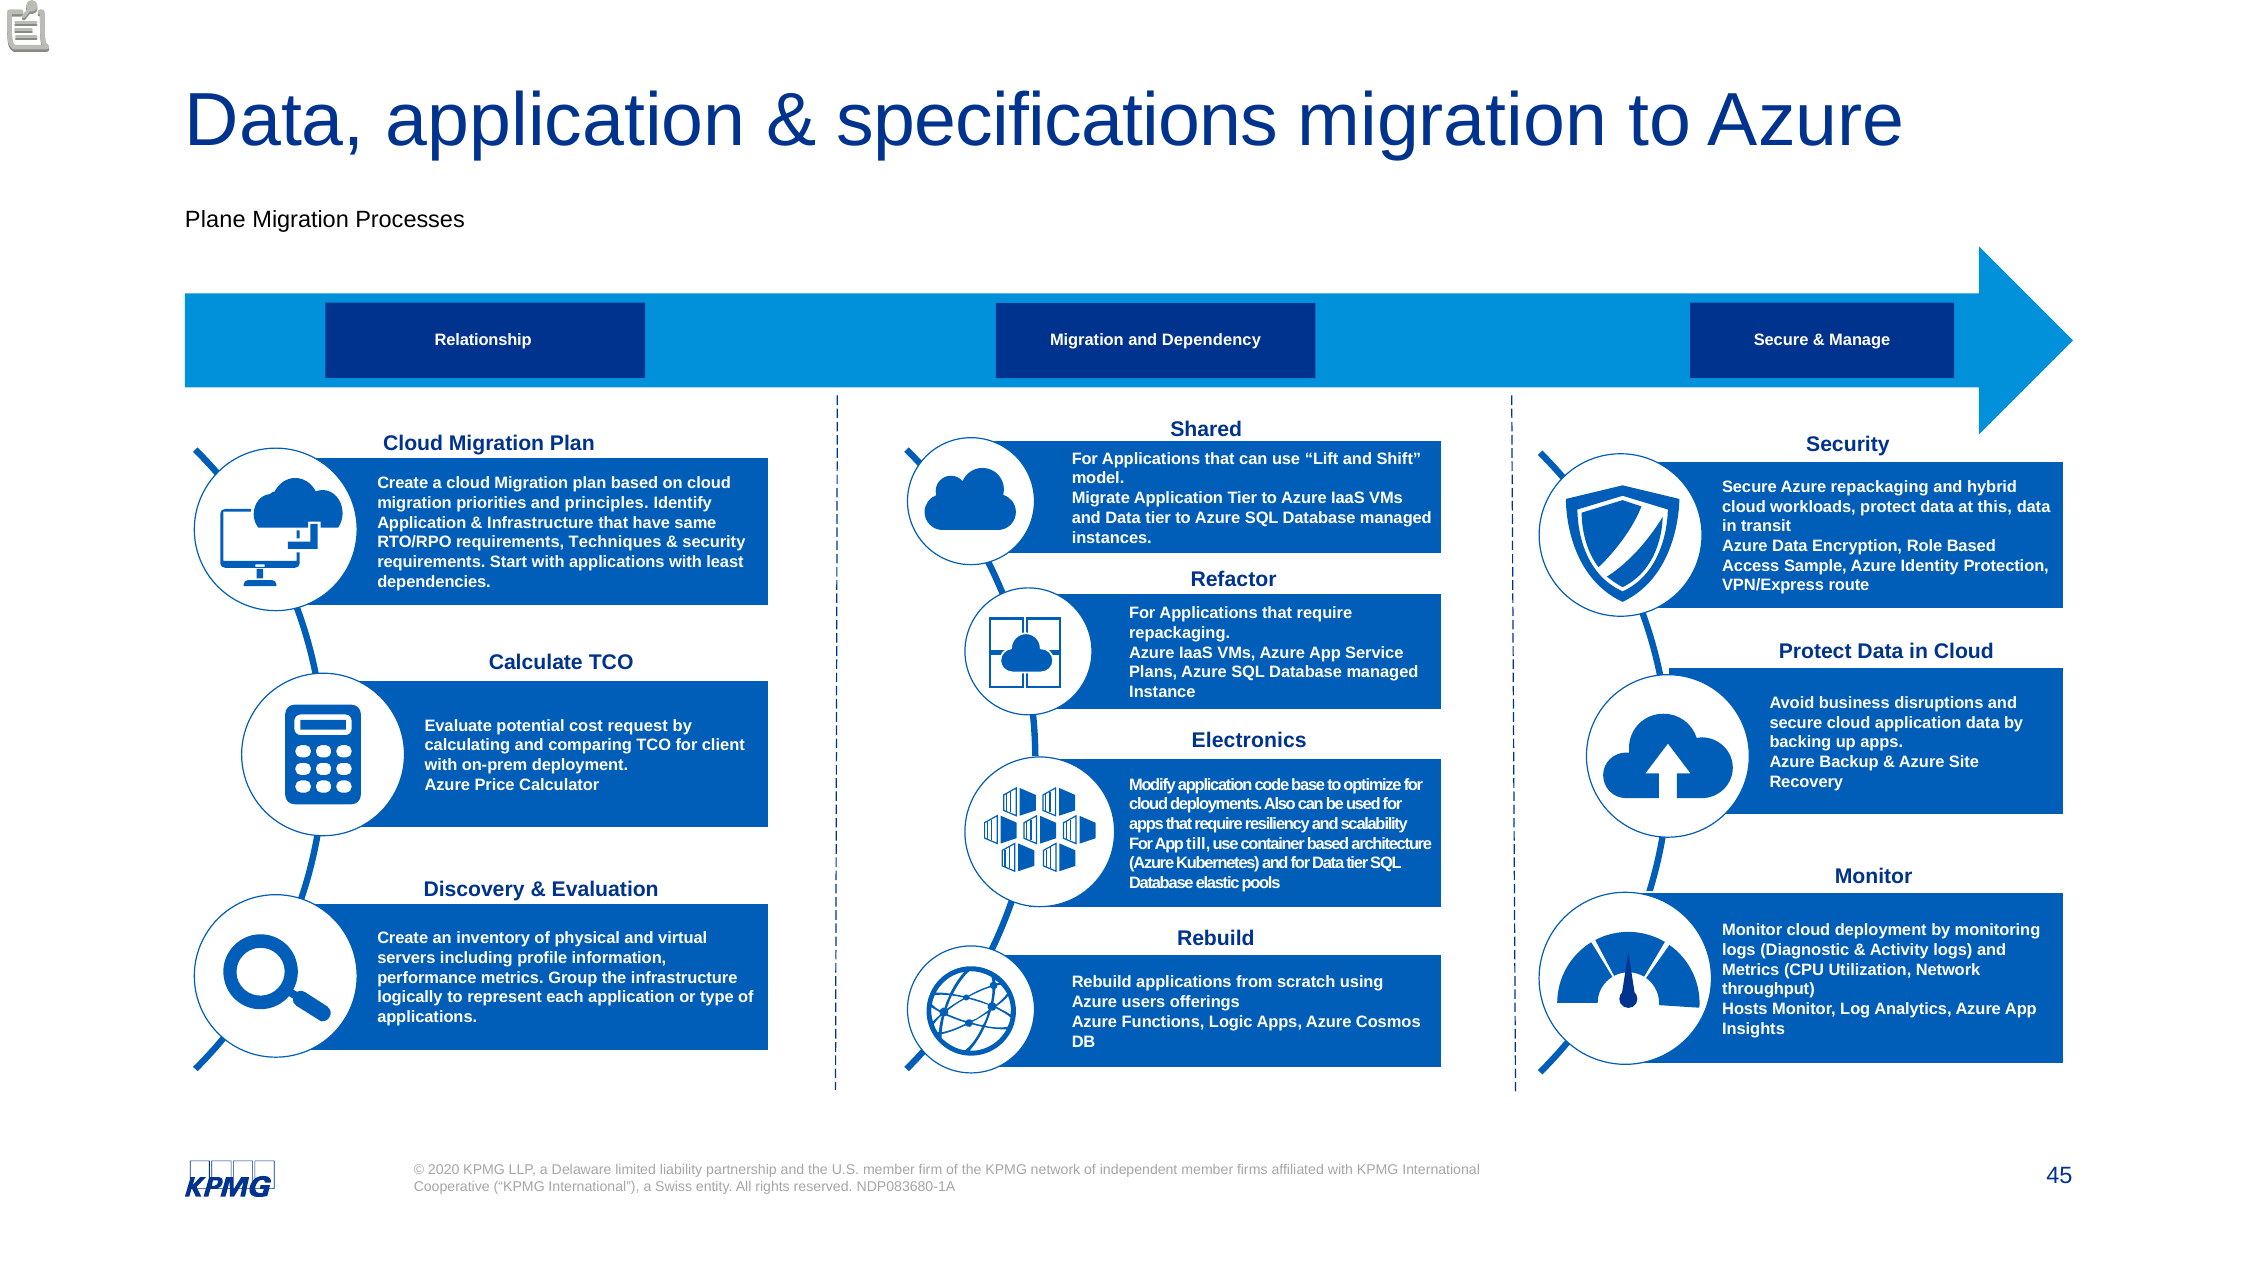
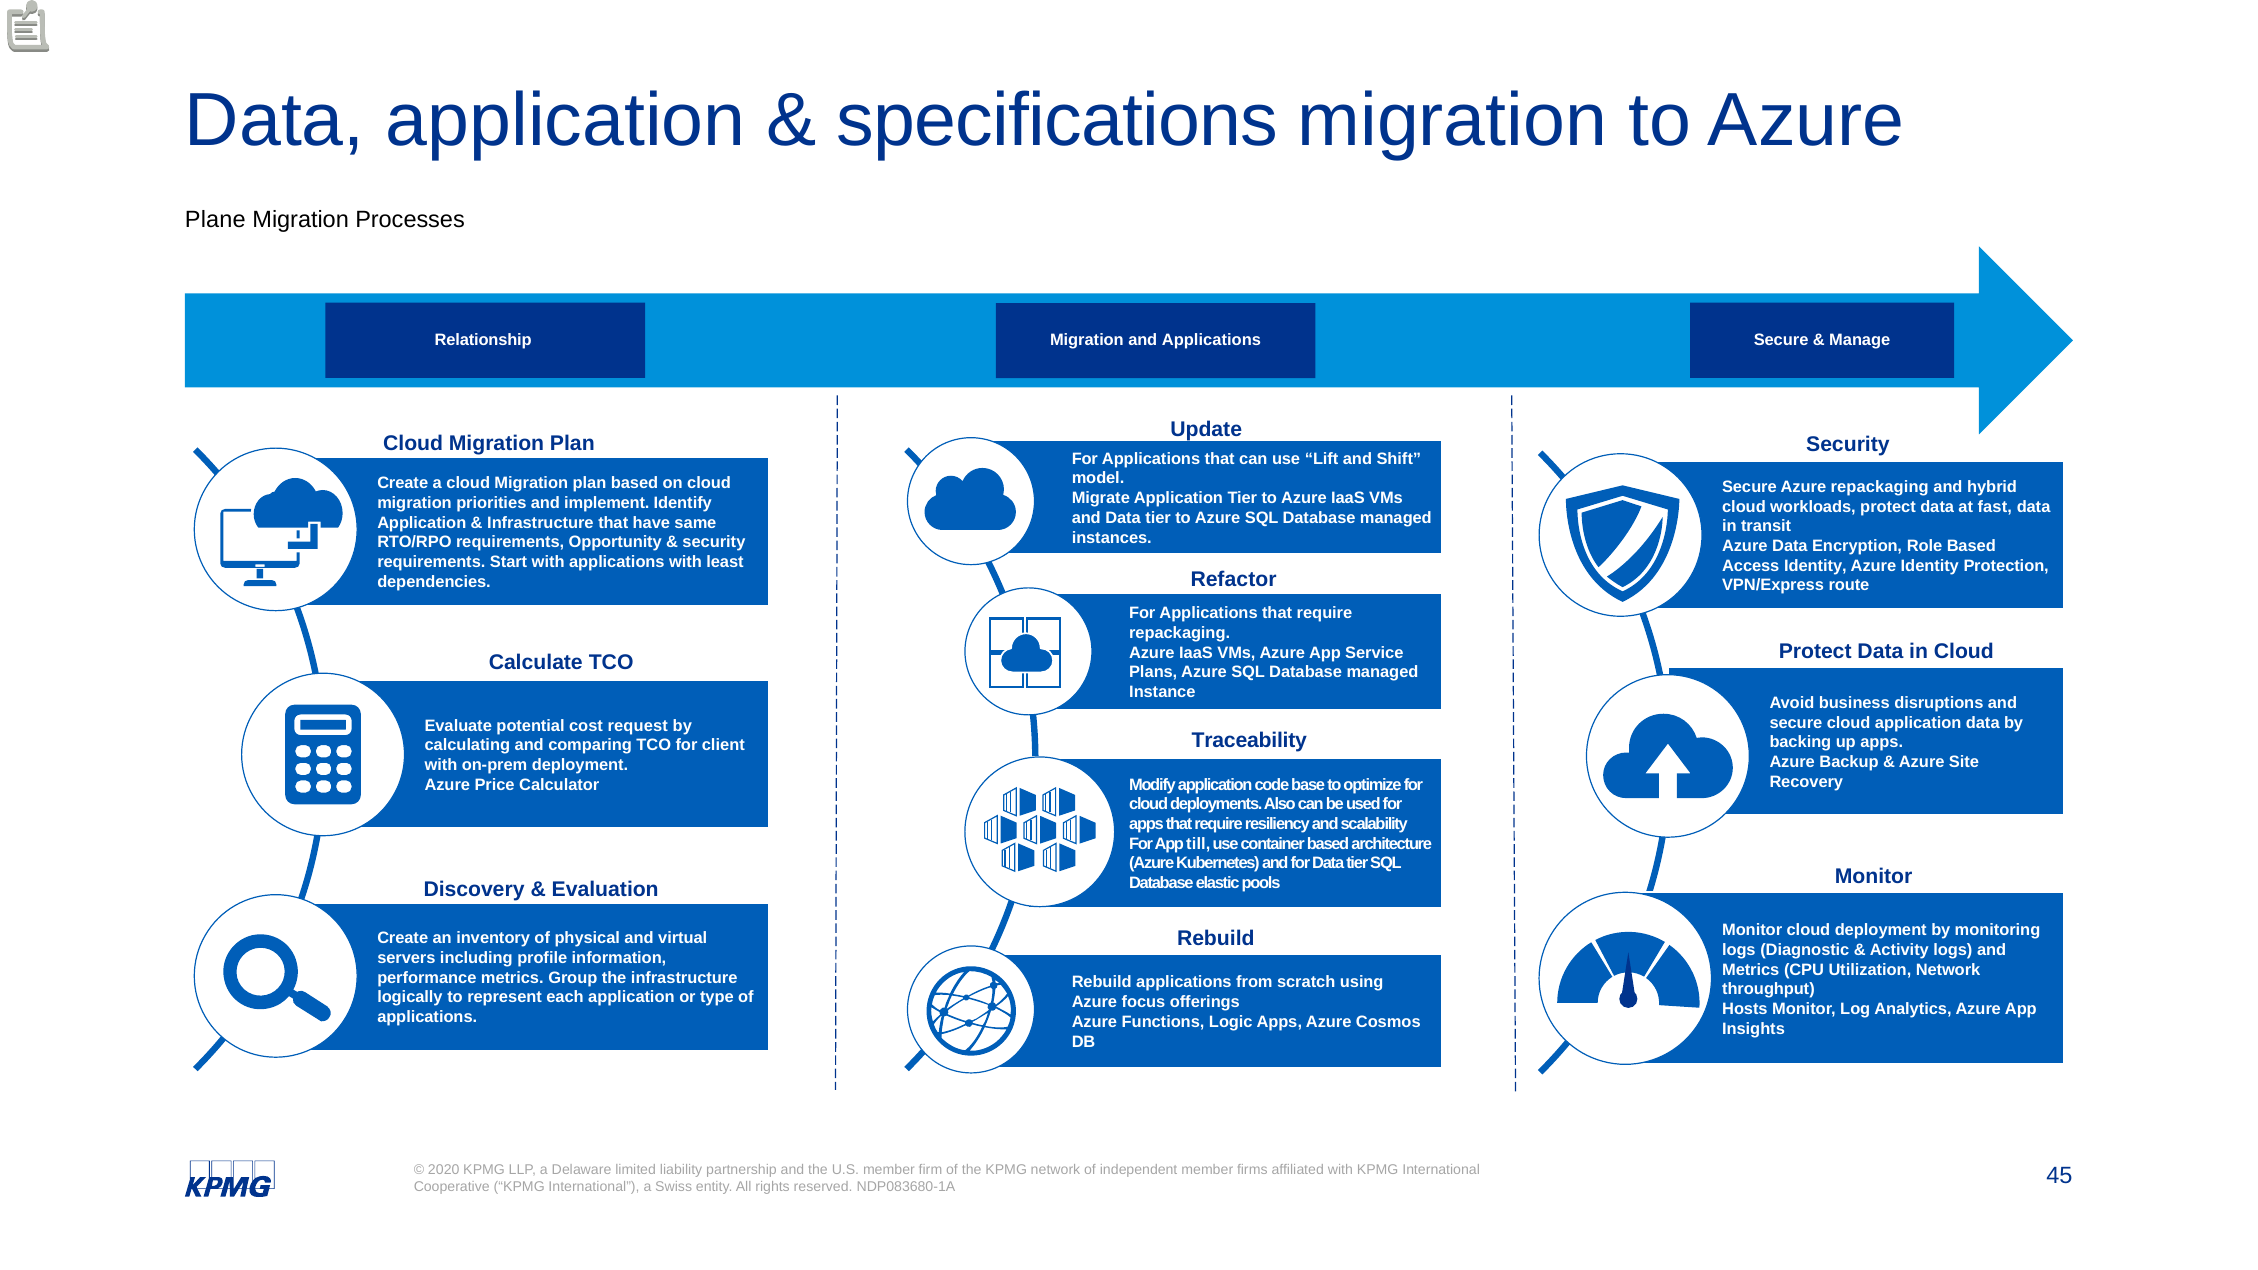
and Dependency: Dependency -> Applications (1211, 341)
Shared: Shared -> Update (1206, 429)
principles: principles -> implement (607, 503)
this: this -> fast (1995, 507)
Techniques: Techniques -> Opportunity (615, 543)
Access Sample: Sample -> Identity (1815, 566)
Electronics: Electronics -> Traceability (1249, 740)
users: users -> focus (1144, 1002)
